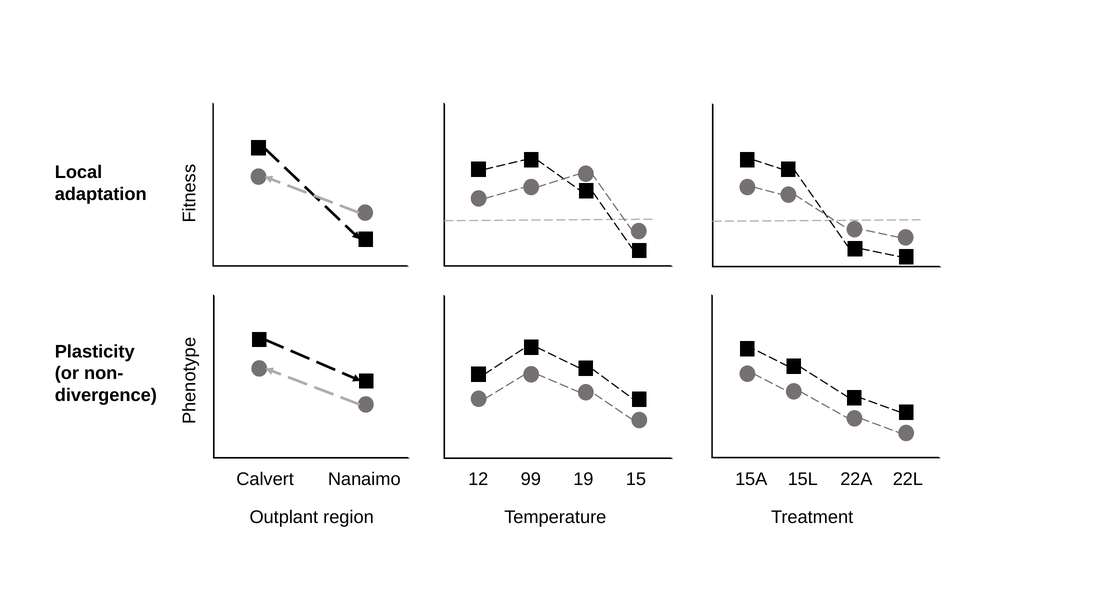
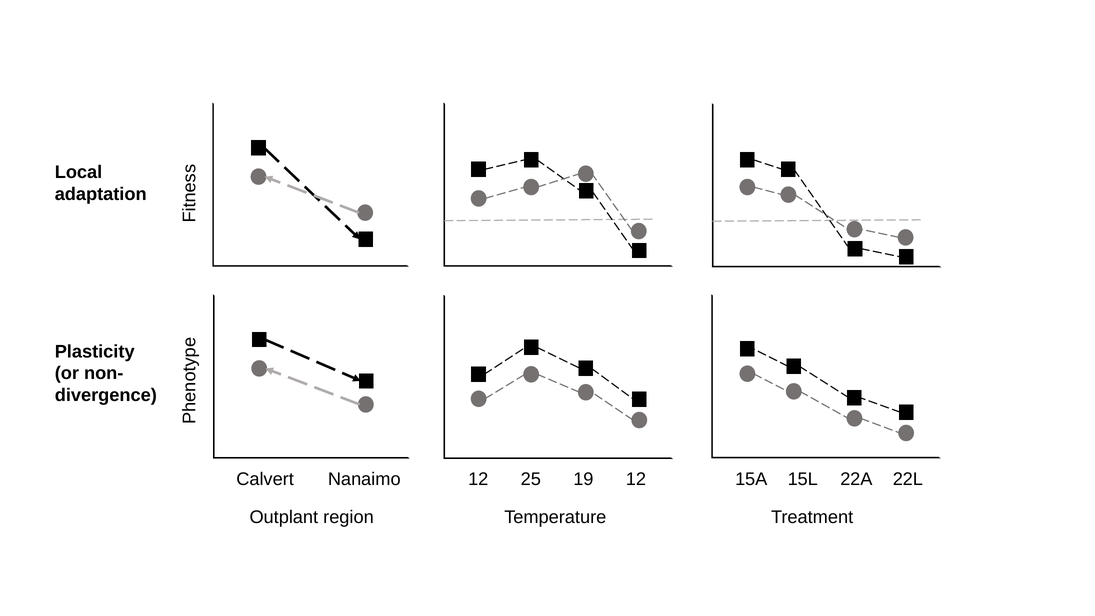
99: 99 -> 25 (531, 479)
19 15: 15 -> 12 (636, 479)
